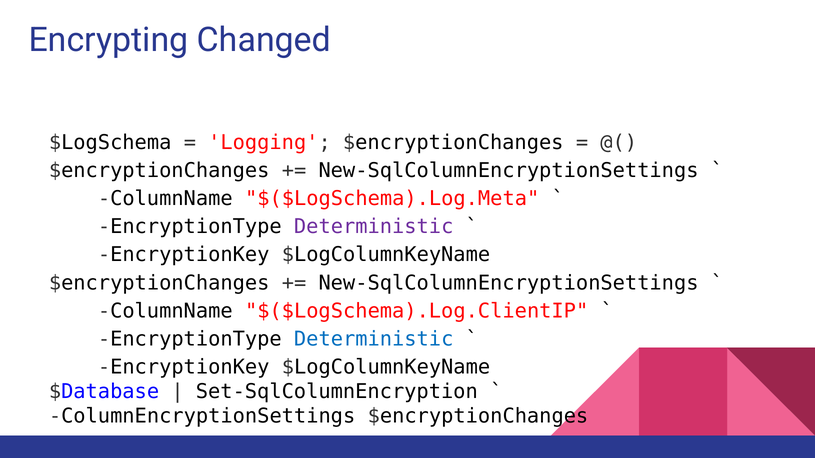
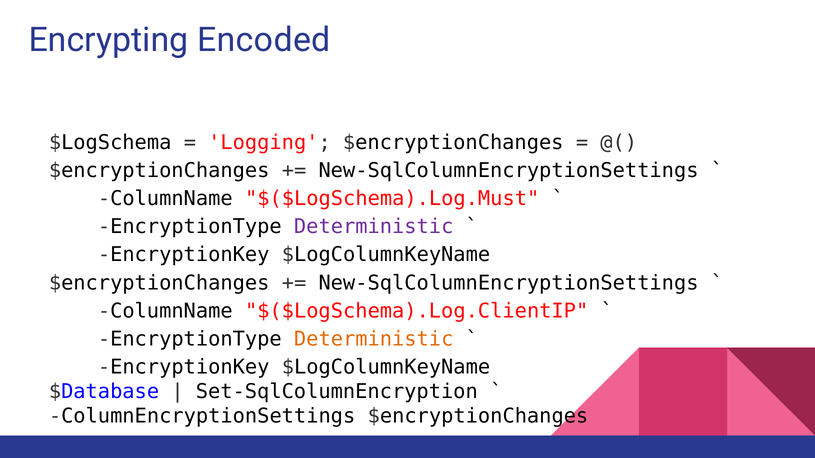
Changed: Changed -> Encoded (264, 40)
$($LogSchema).Log.Meta: $($LogSchema).Log.Meta -> $($LogSchema).Log.Must (392, 199)
Deterministic colour: blue -> orange (374, 339)
